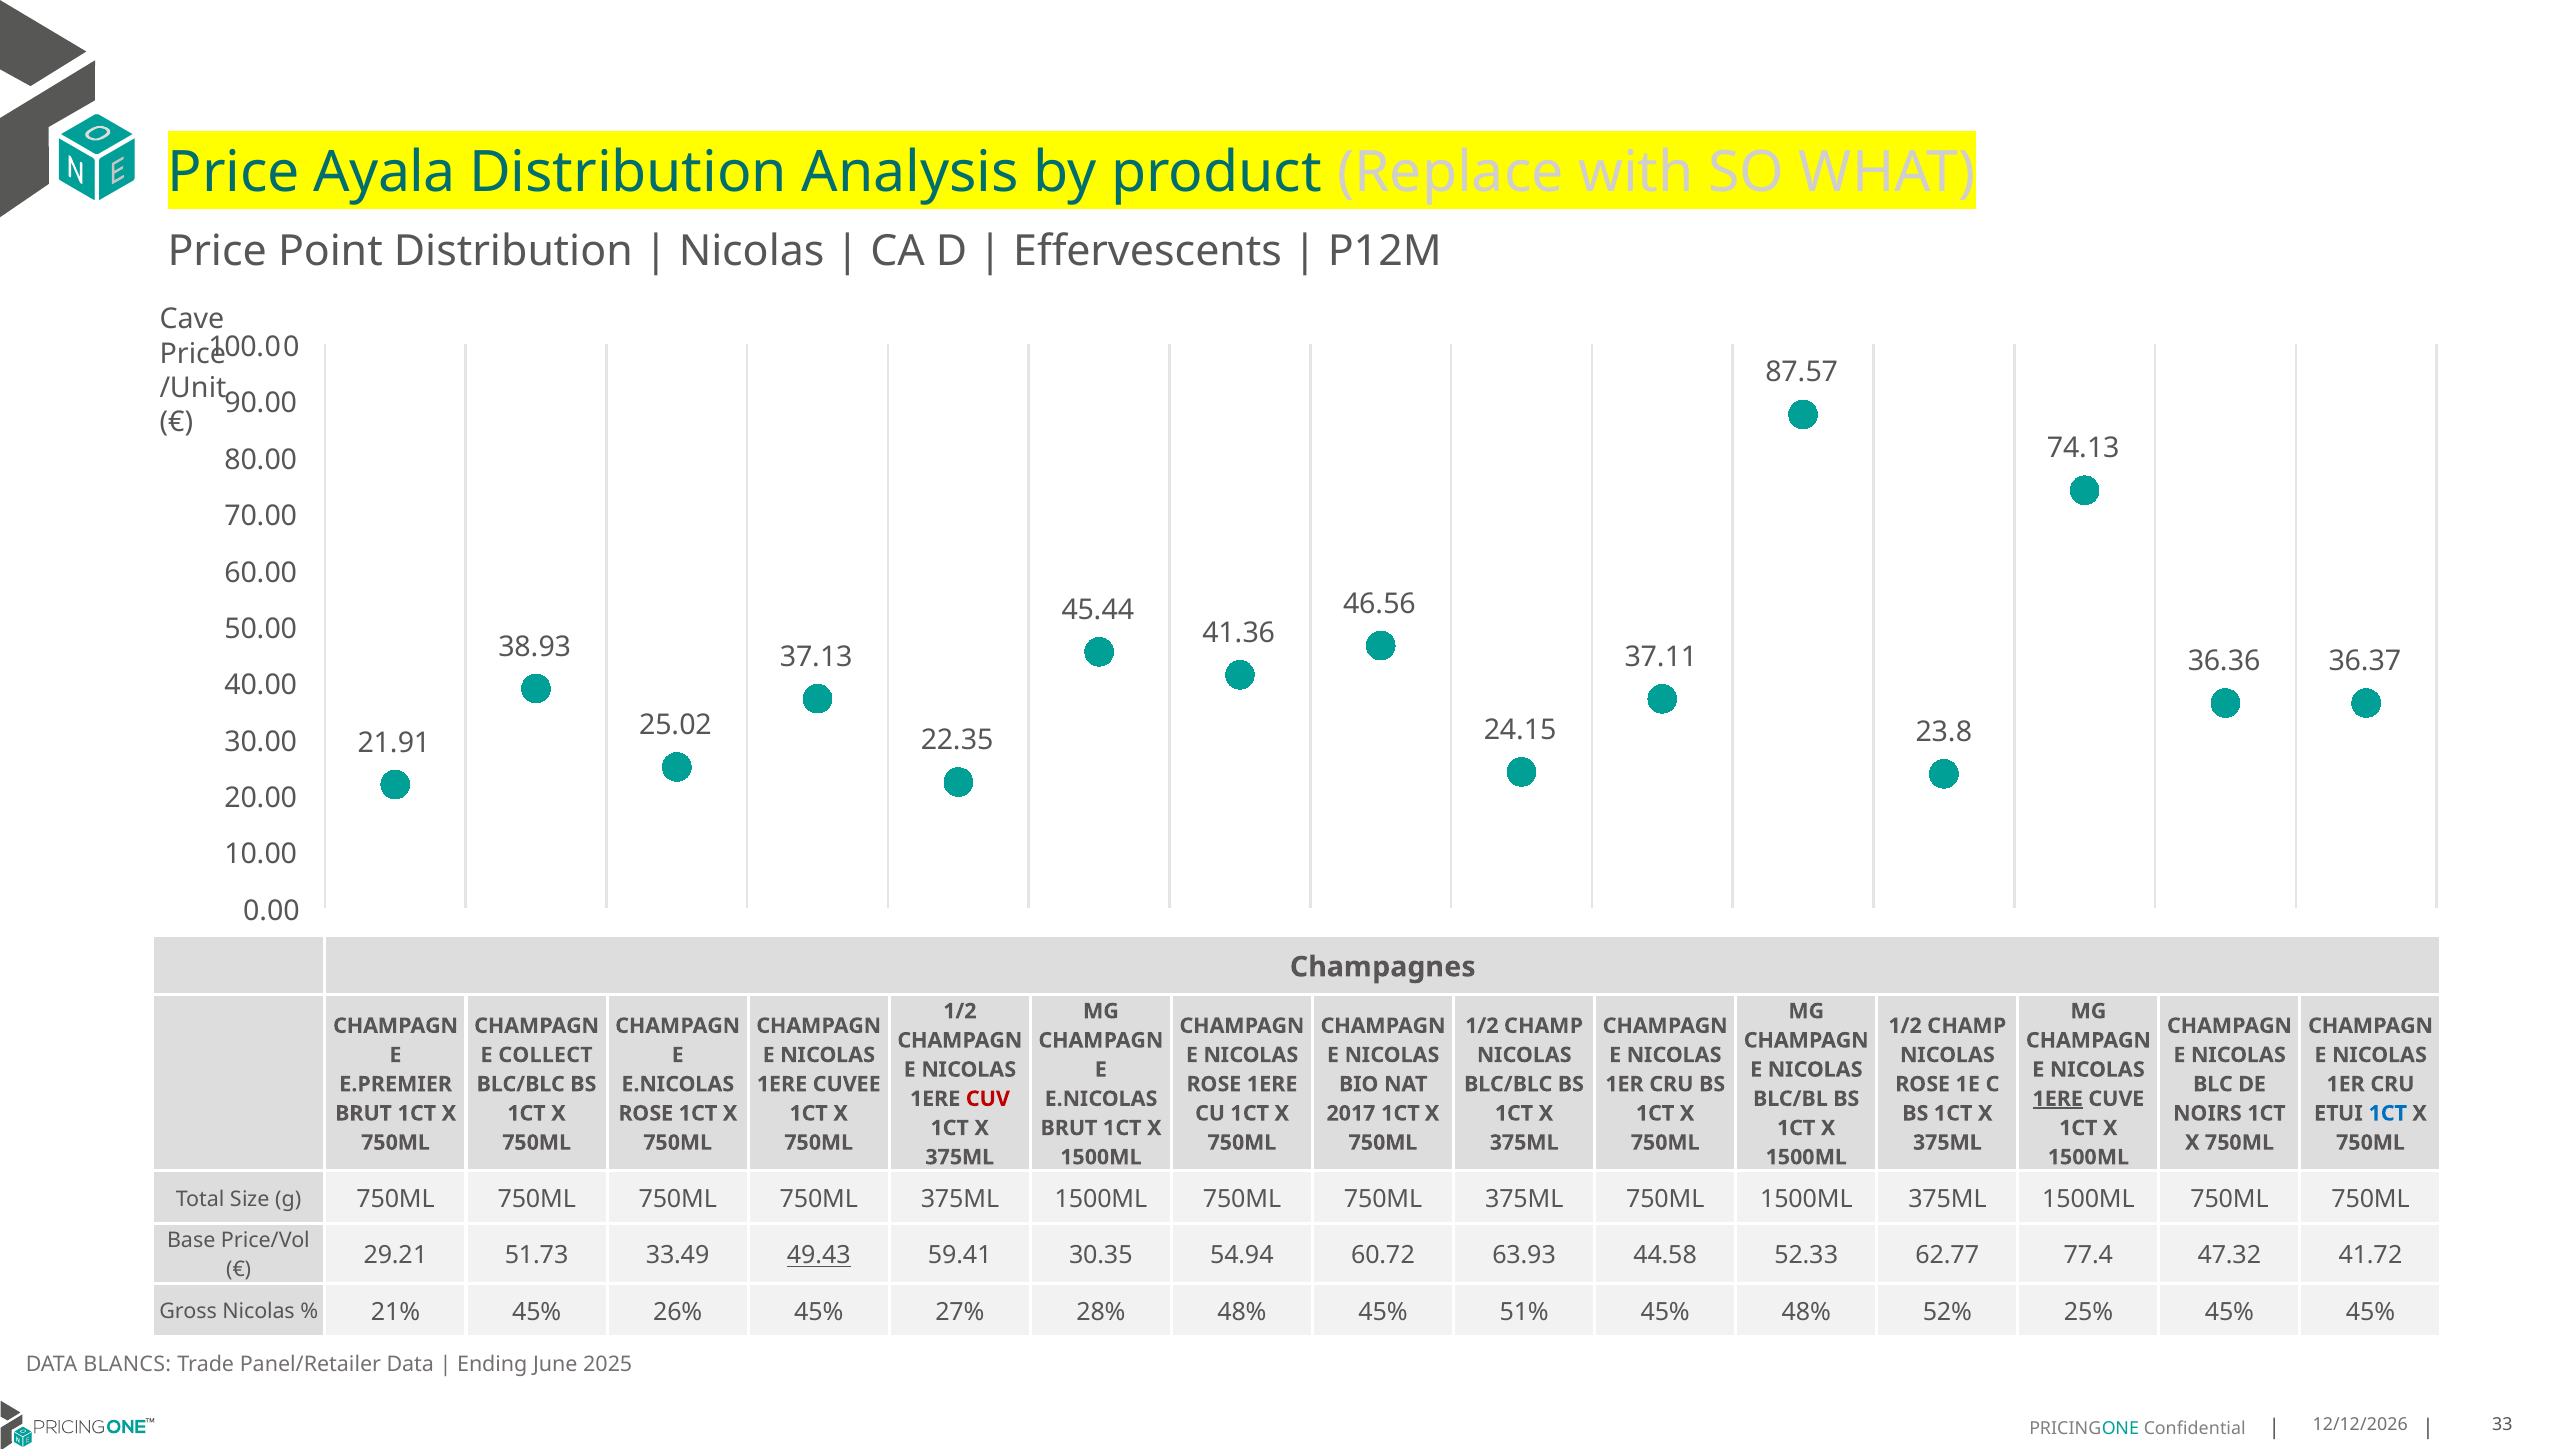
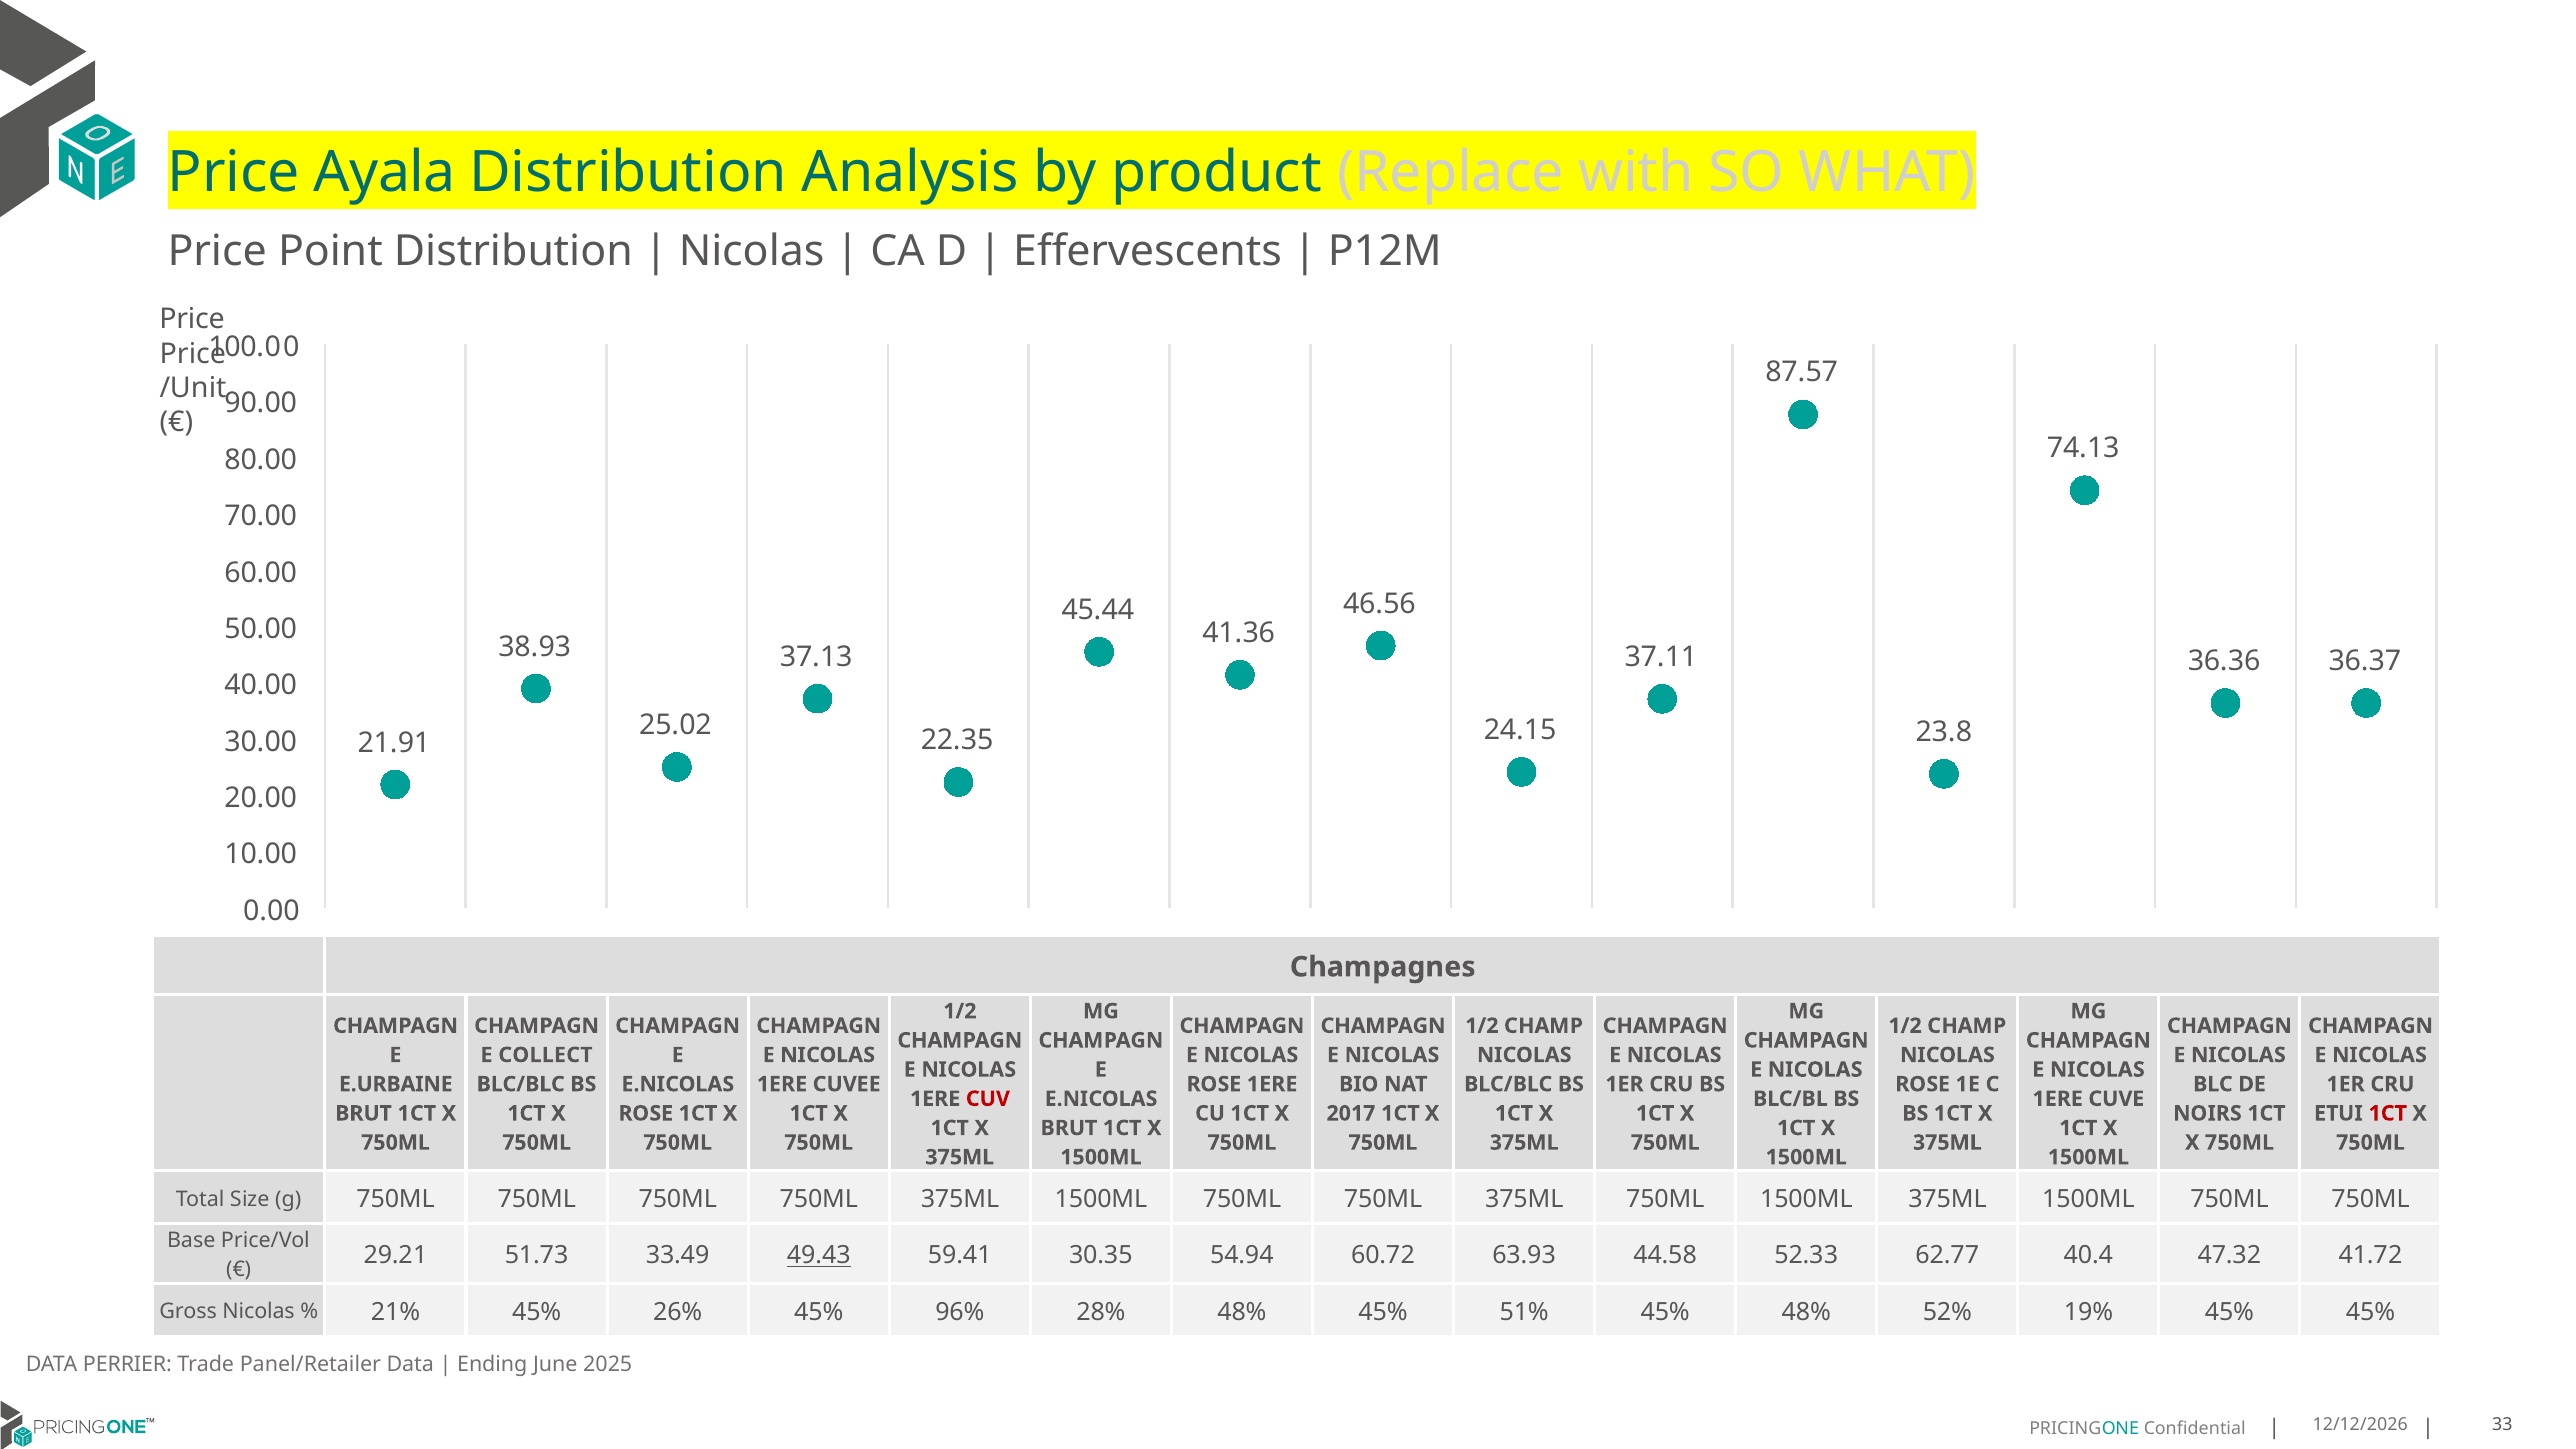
Cave: Cave -> Price (192, 319)
E.PREMIER: E.PREMIER -> E.URBAINE (396, 1084)
1ERE underline: present -> none (2058, 1099)
1CT colour: blue -> red (2388, 1113)
77.4: 77.4 -> 40.4 (2088, 1256)
27%: 27% -> 96% (960, 1312)
25%: 25% -> 19% (2088, 1312)
BLANCS: BLANCS -> PERRIER (127, 1365)
